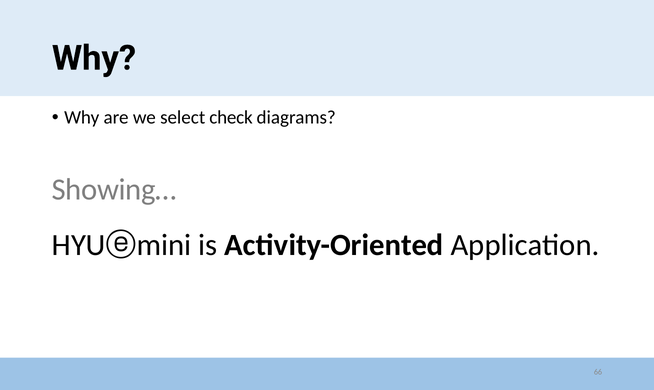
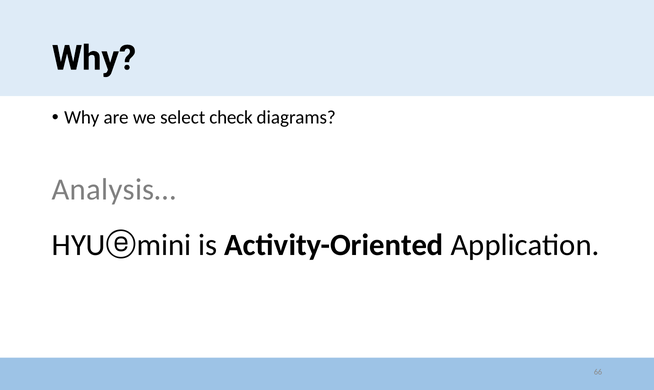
Showing…: Showing… -> Analysis… (114, 189)
